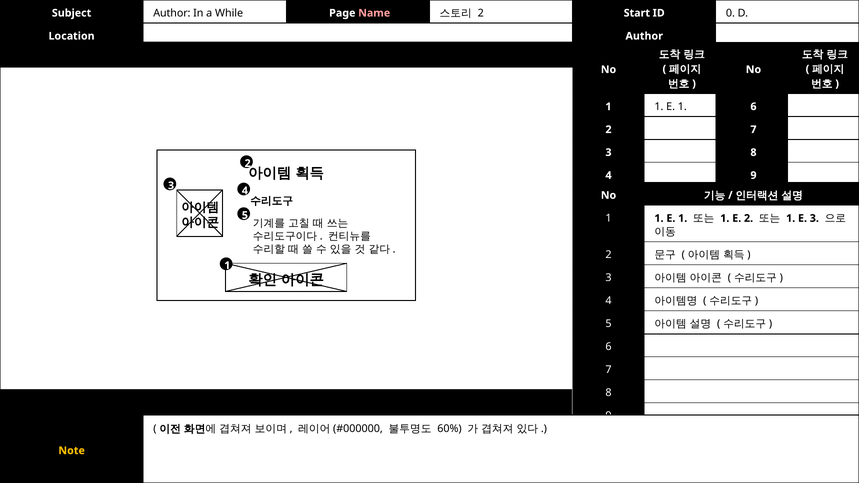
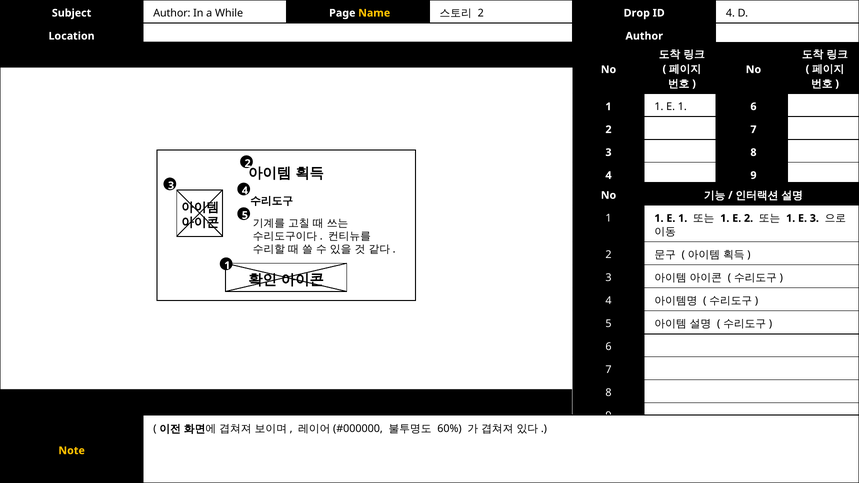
Name colour: pink -> yellow (374, 13)
Start: Start -> Drop (637, 13)
ID 0: 0 -> 4 (730, 13)
